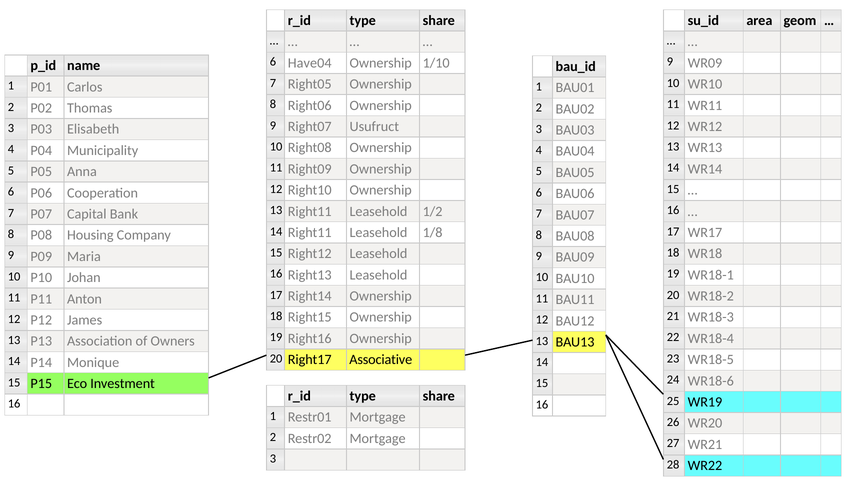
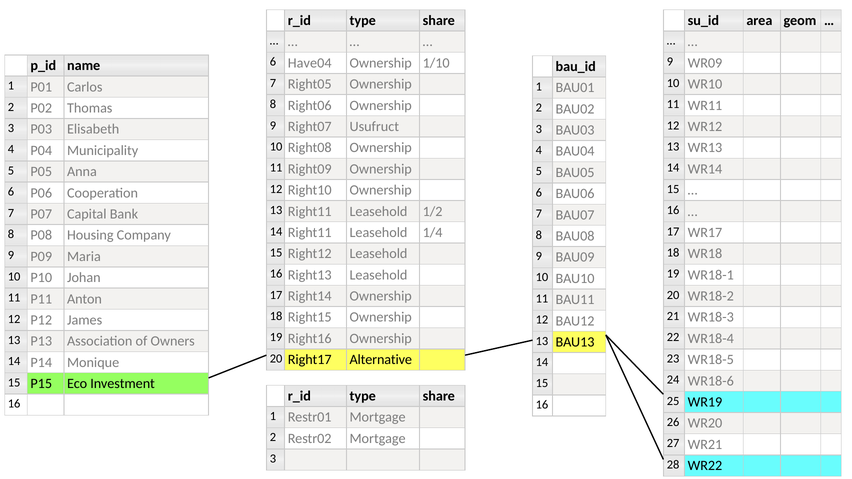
1/8: 1/8 -> 1/4 (433, 233)
Associative: Associative -> Alternative (381, 360)
